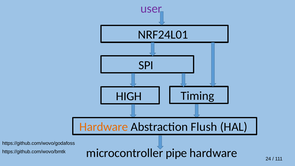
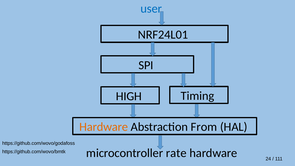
user colour: purple -> blue (151, 9)
Flush: Flush -> From (204, 127)
pipe: pipe -> rate (176, 153)
